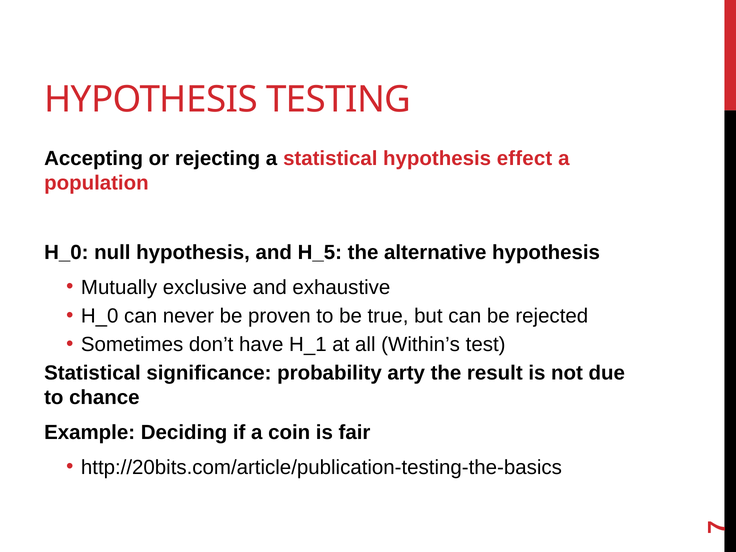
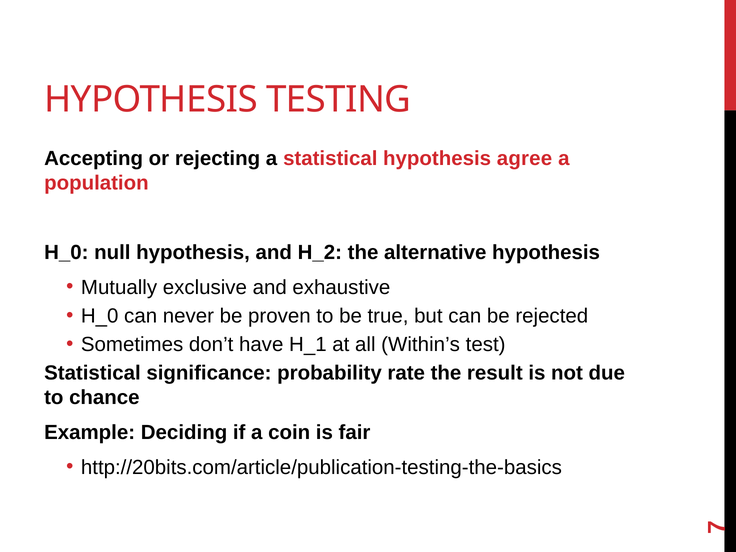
effect: effect -> agree (525, 158)
H_5: H_5 -> H_2 (320, 253)
arty: arty -> rate (406, 373)
